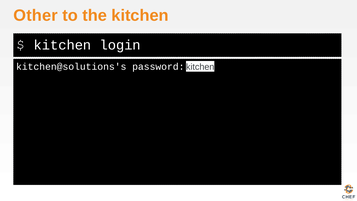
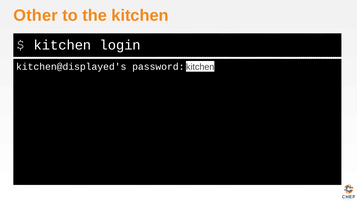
kitchen@solutions's: kitchen@solutions's -> kitchen@displayed's (71, 67)
